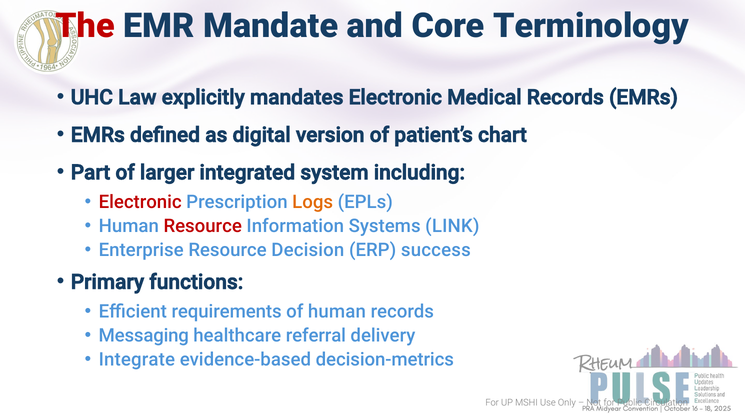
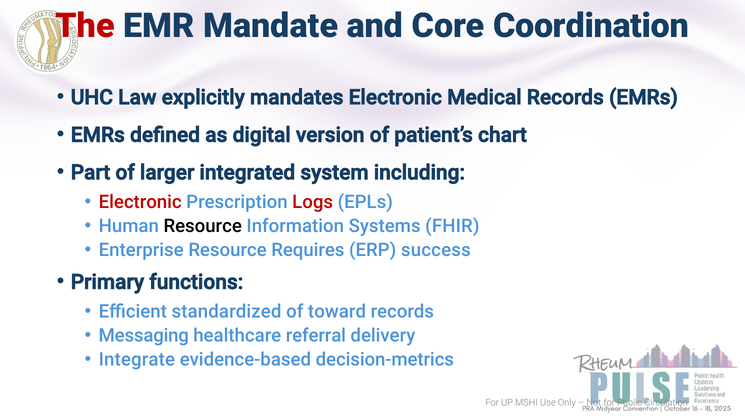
Terminology: Terminology -> Coordination (591, 26)
Logs colour: orange -> red (313, 202)
Resource colour: red -> black (203, 226)
LINK: LINK -> FHIR (452, 226)
Decision: Decision -> Requires (308, 250)
requirements: requirements -> standardized (226, 312)
of human: human -> toward (337, 312)
